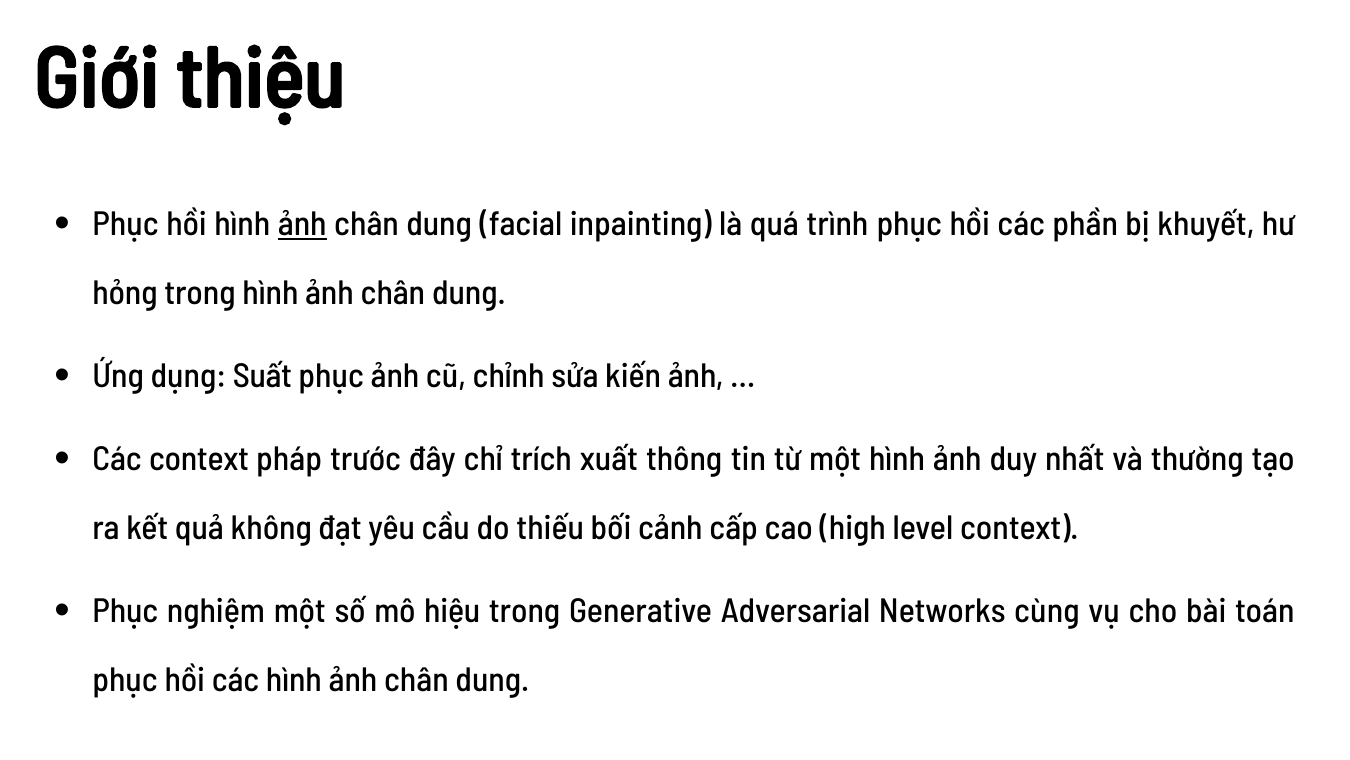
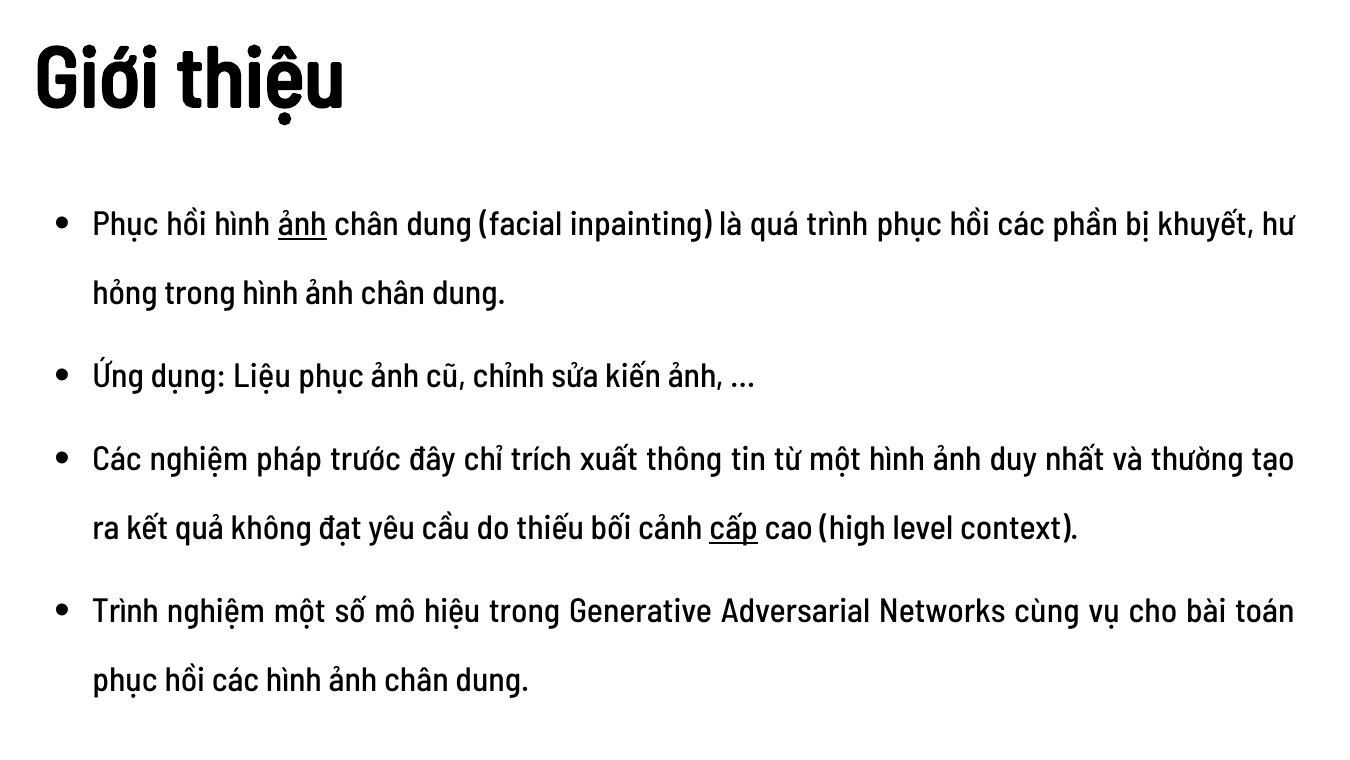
Suất: Suất -> Liệu (262, 376)
Các context: context -> nghiệm (199, 459)
cấp underline: none -> present (734, 528)
Phục: Phục -> Trình (125, 611)
